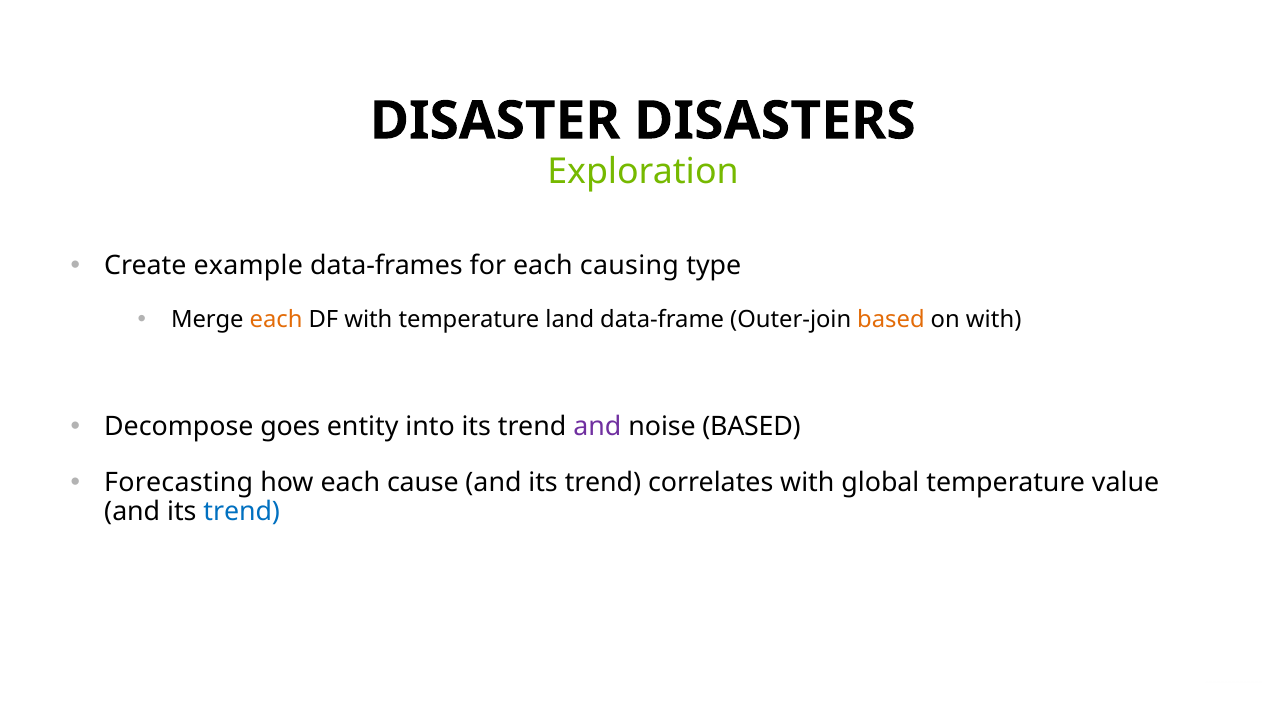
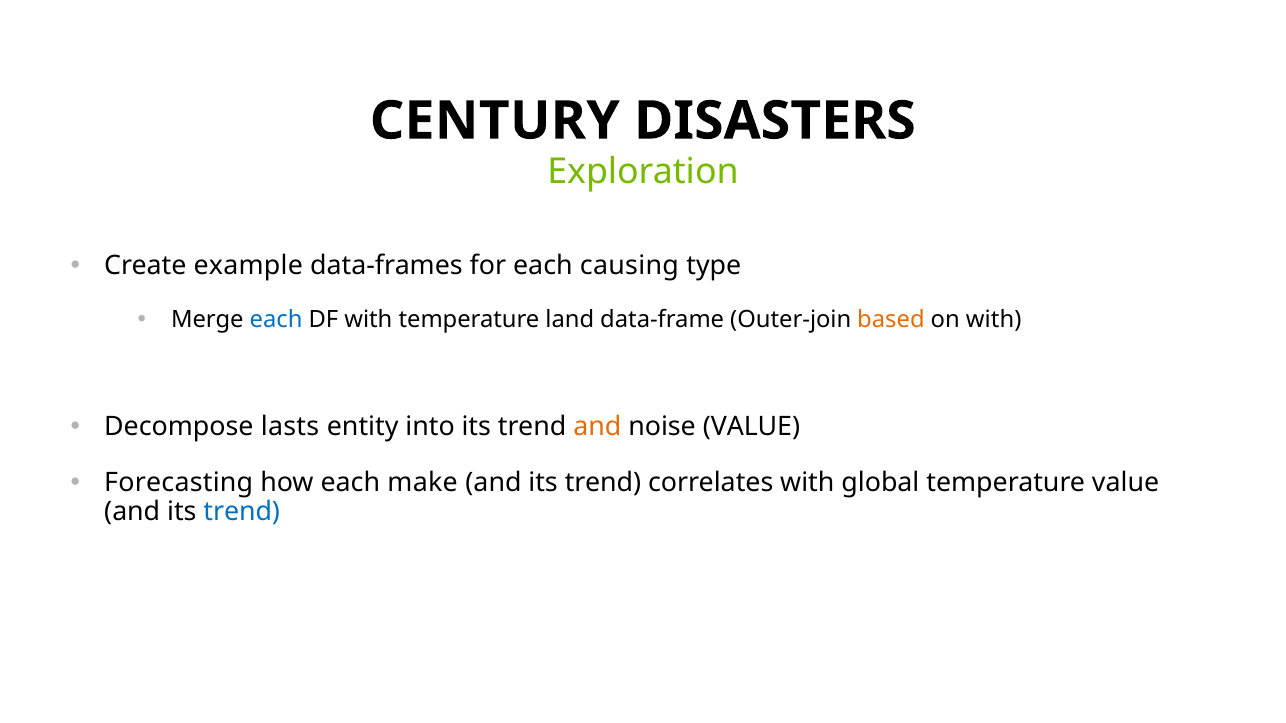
DISASTER: DISASTER -> CENTURY (495, 121)
each colour: orange -> blue (276, 320)
goes: goes -> lasts (290, 427)
and colour: purple -> orange (597, 427)
noise BASED: BASED -> VALUE (751, 427)
cause: cause -> make (423, 483)
